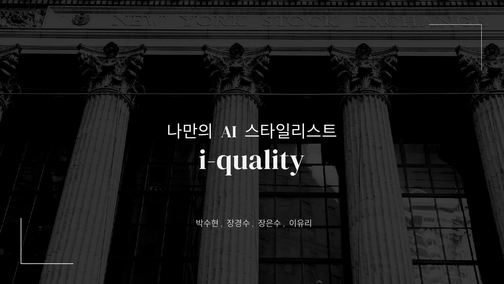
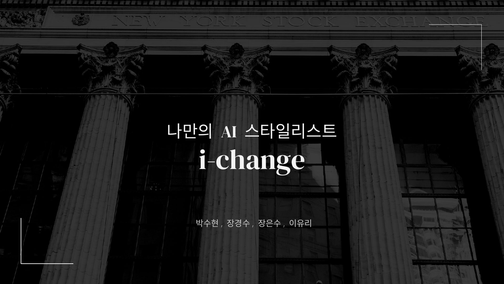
i-quality: i-quality -> i-change (252, 160)
